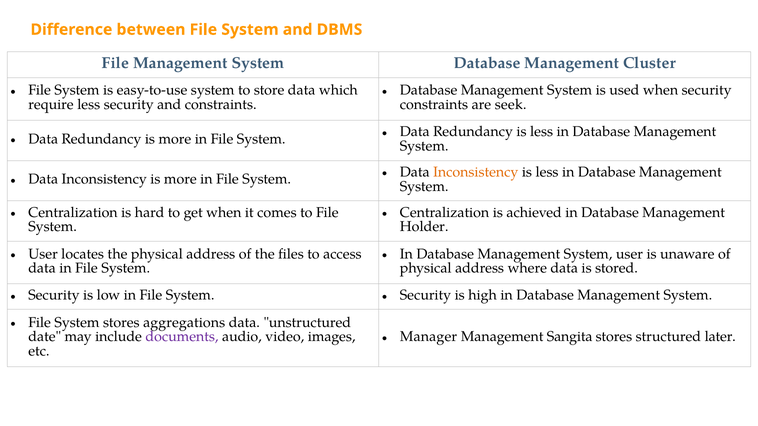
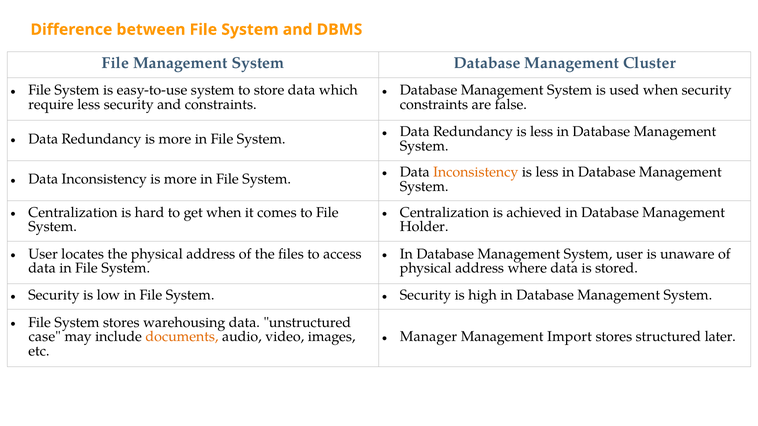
seek: seek -> false (511, 105)
aggregations: aggregations -> warehousing (184, 323)
Sangita: Sangita -> Import (570, 337)
date: date -> case (45, 337)
documents colour: purple -> orange (182, 337)
